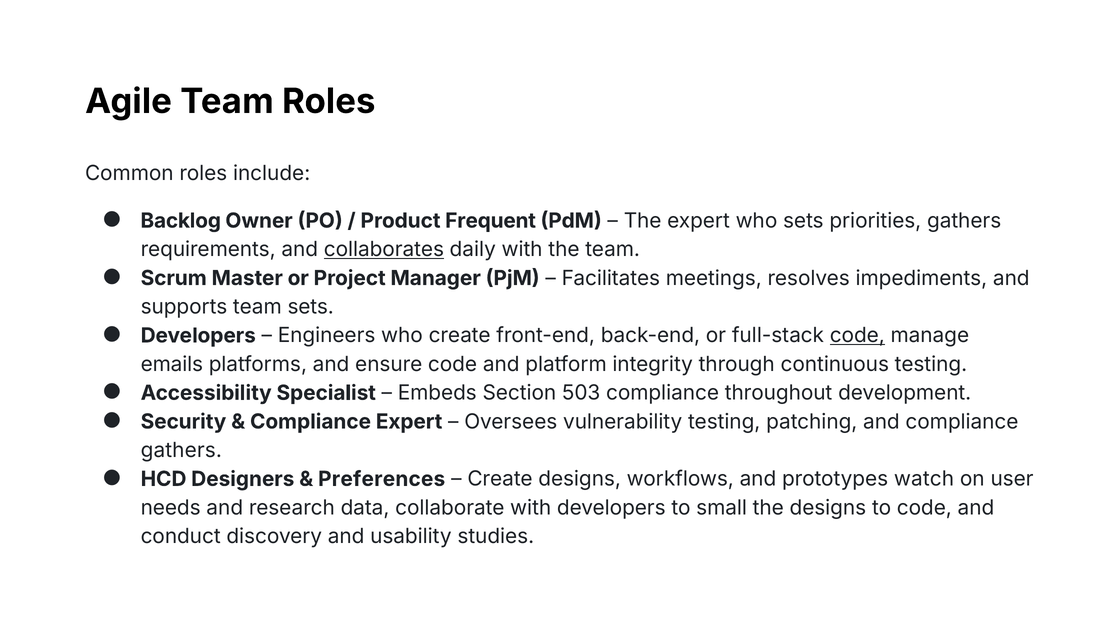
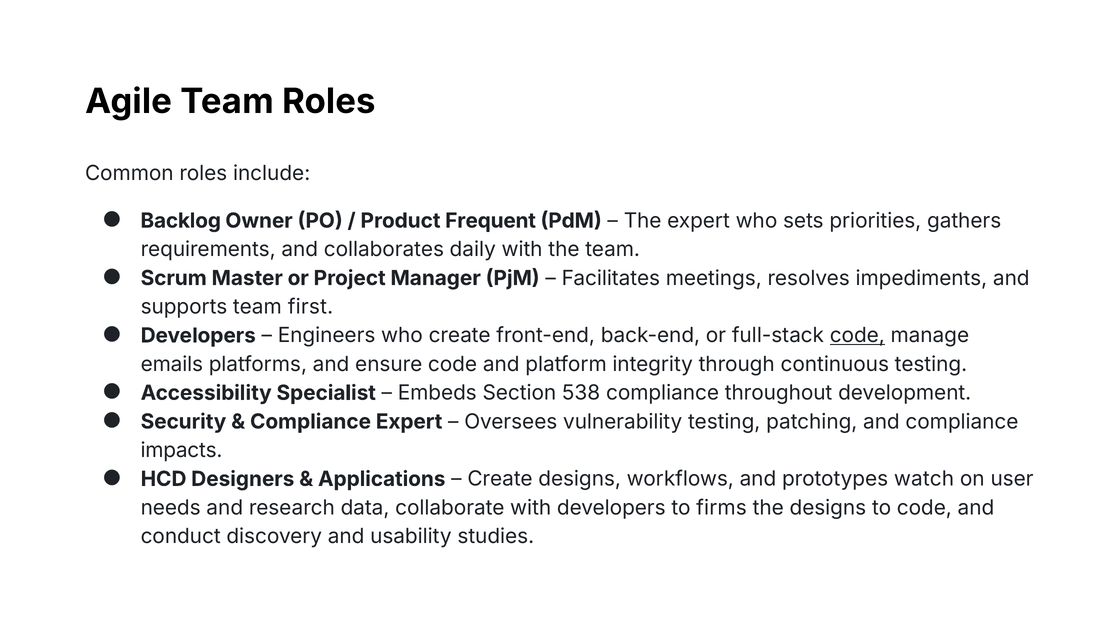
collaborates underline: present -> none (384, 249)
team sets: sets -> first (310, 307)
503: 503 -> 538 (581, 393)
gathers: gathers -> impacts (181, 450)
Preferences: Preferences -> Applications (382, 479)
small: small -> firms (721, 508)
